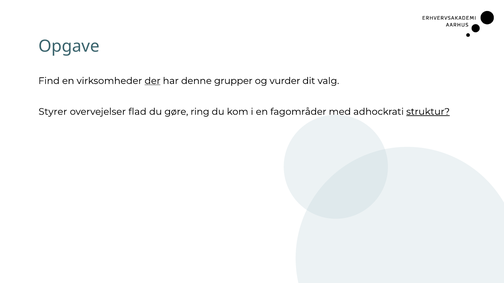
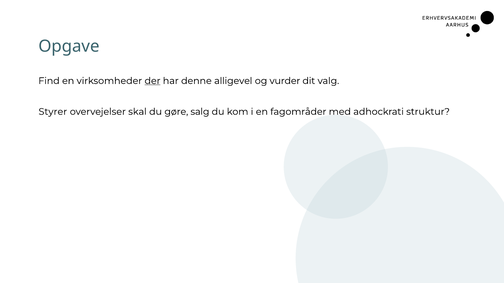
grupper: grupper -> alligevel (233, 81)
flad: flad -> skal (137, 112)
ring: ring -> salg (200, 112)
struktur underline: present -> none (428, 112)
